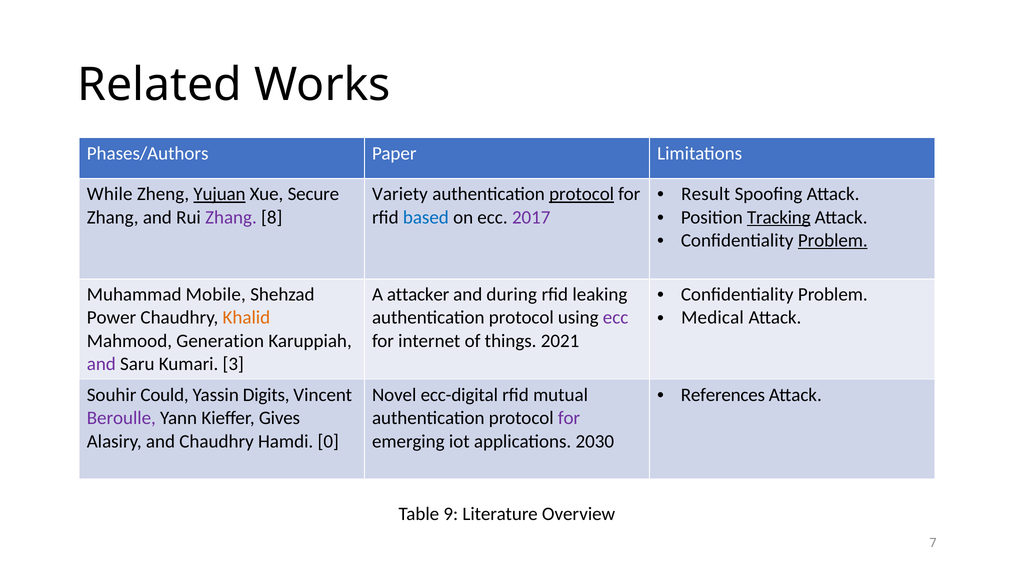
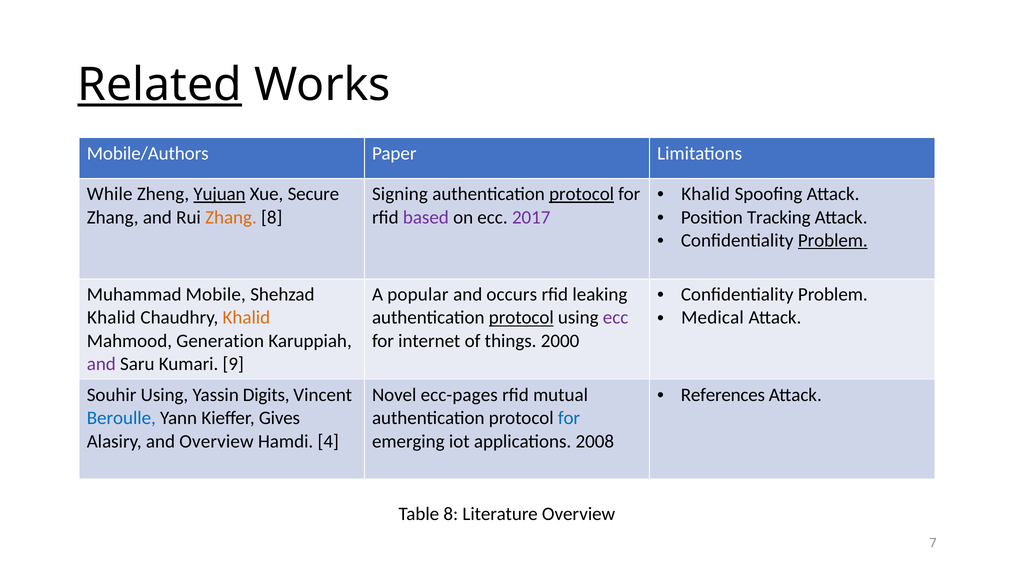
Related underline: none -> present (160, 85)
Phases/Authors: Phases/Authors -> Mobile/Authors (148, 153)
Result: Result -> Khalid (706, 194)
Variety: Variety -> Signing (400, 194)
Tracking underline: present -> none (779, 217)
Zhang colour: purple -> orange (231, 217)
based colour: blue -> purple (426, 217)
attacker: attacker -> popular (418, 295)
during: during -> occurs (512, 295)
Power: Power -> Khalid (111, 318)
protocol underline: none -> present (521, 318)
2021: 2021 -> 2000 (560, 341)
3: 3 -> 9 (233, 364)
Souhir Could: Could -> Using (164, 395)
ecc-digital: ecc-digital -> ecc-pages (459, 395)
Beroulle colour: purple -> blue (121, 418)
for colour: purple -> blue (569, 418)
and Chaudhry: Chaudhry -> Overview (216, 442)
0: 0 -> 4 (328, 442)
2030: 2030 -> 2008 (595, 442)
Table 9: 9 -> 8 (451, 514)
